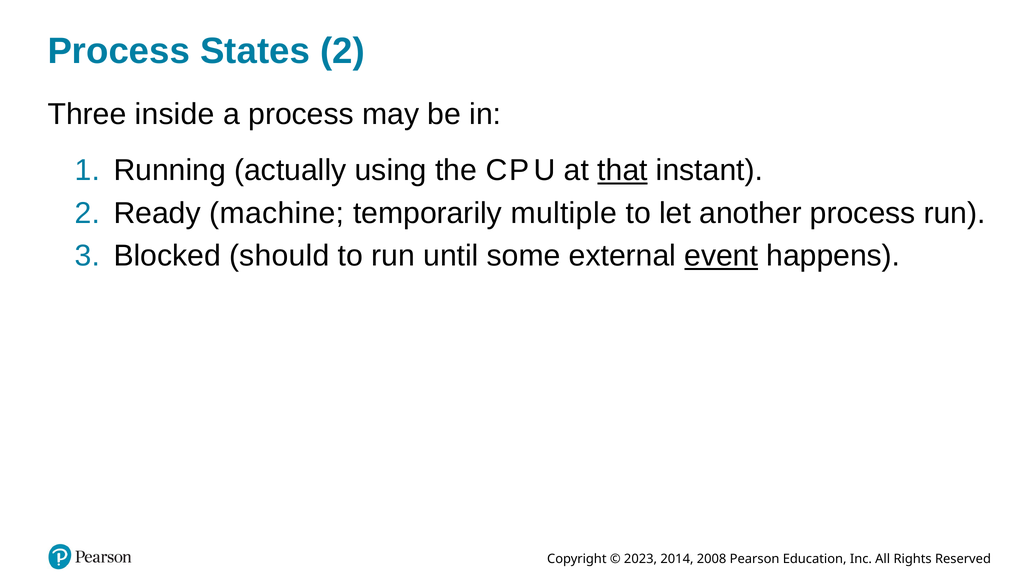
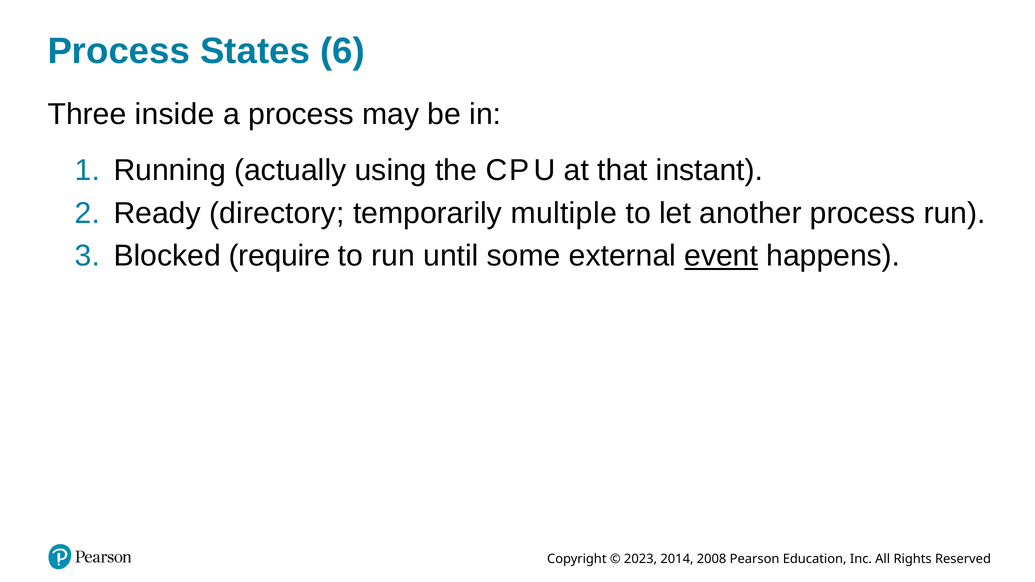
States 2: 2 -> 6 (342, 51)
that underline: present -> none (623, 170)
machine: machine -> directory (277, 213)
should: should -> require (280, 256)
